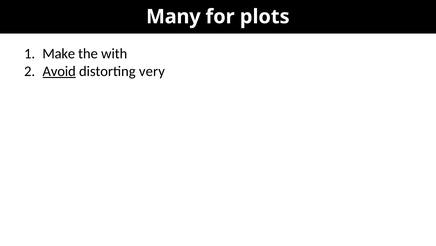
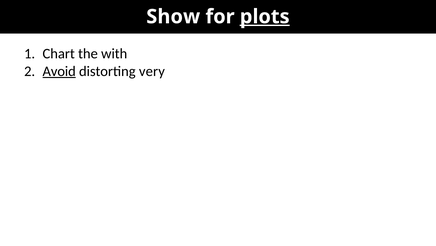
Many: Many -> Show (173, 17)
plots underline: none -> present (265, 17)
Make: Make -> Chart (59, 54)
